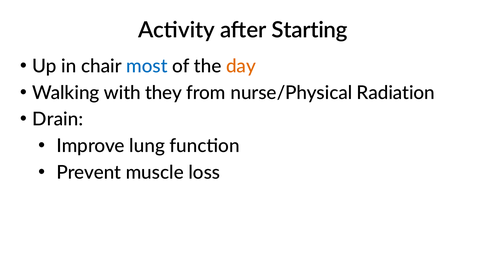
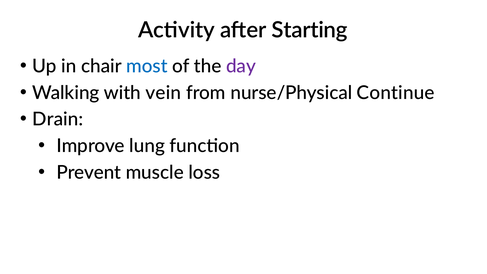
day colour: orange -> purple (241, 66)
they: they -> vein (163, 93)
Radiation: Radiation -> Continue (396, 93)
